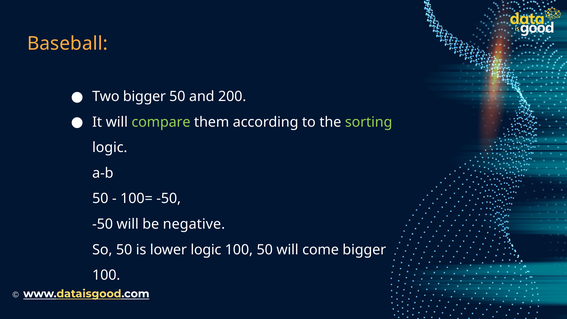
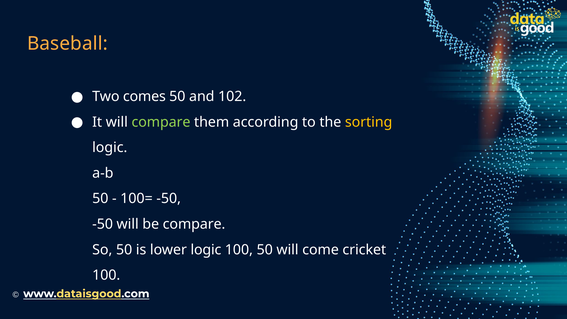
Two bigger: bigger -> comes (144, 97)
200: 200 -> 102 (232, 97)
sorting colour: light green -> yellow (369, 122)
be negative: negative -> compare (194, 224)
come bigger: bigger -> cricket (364, 250)
